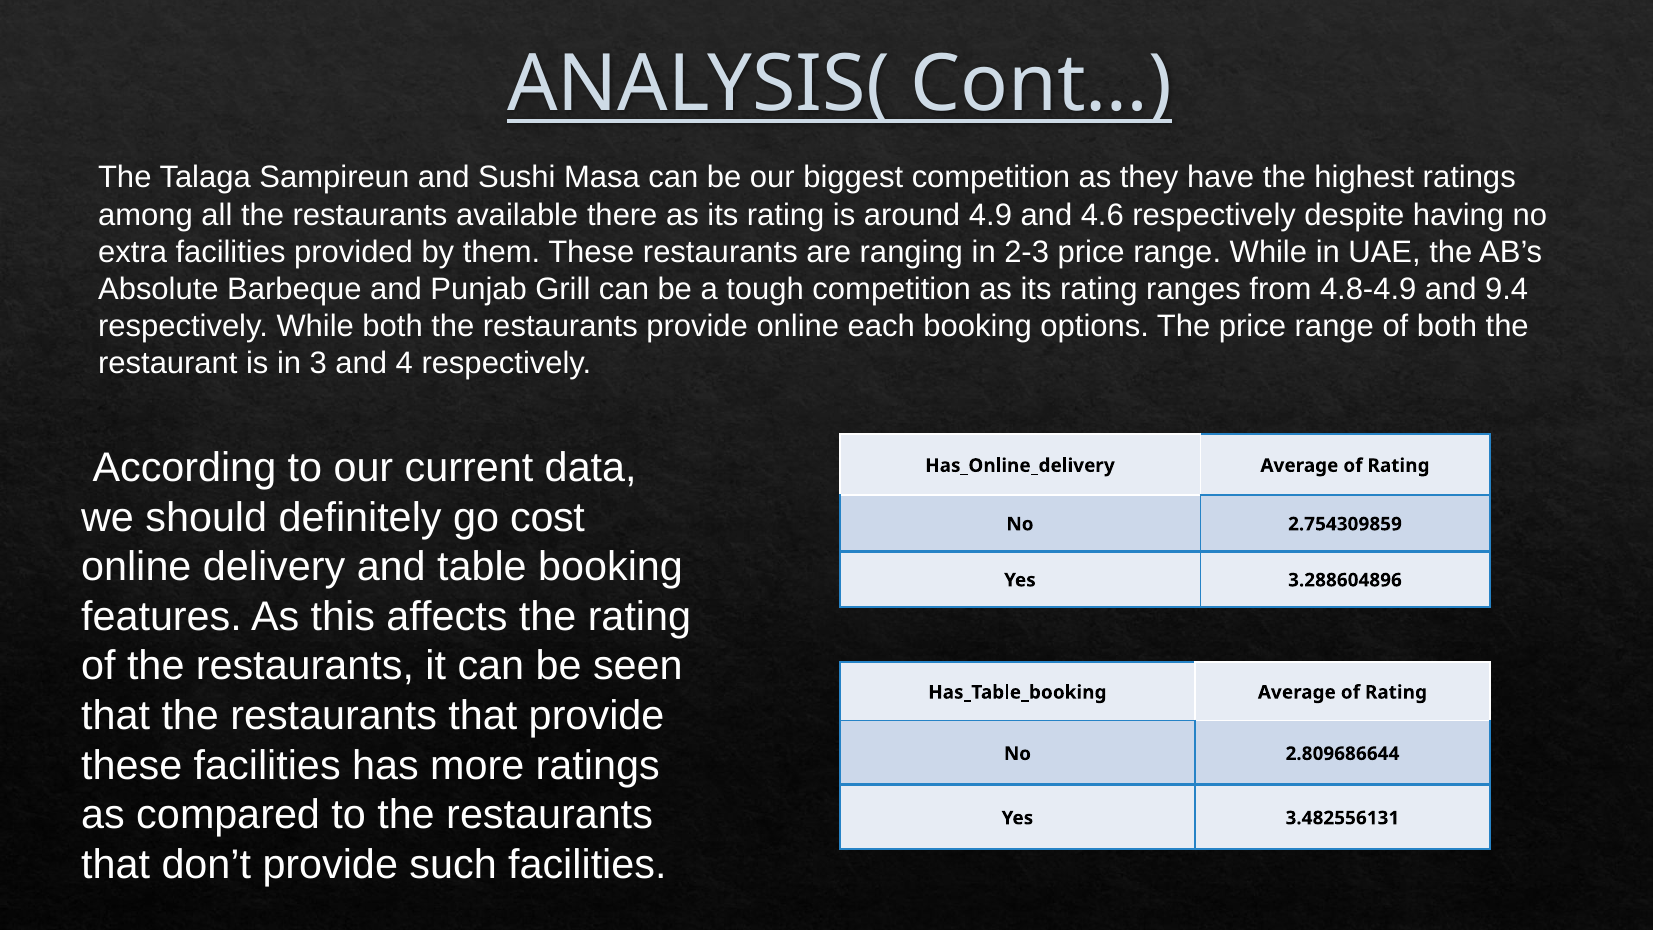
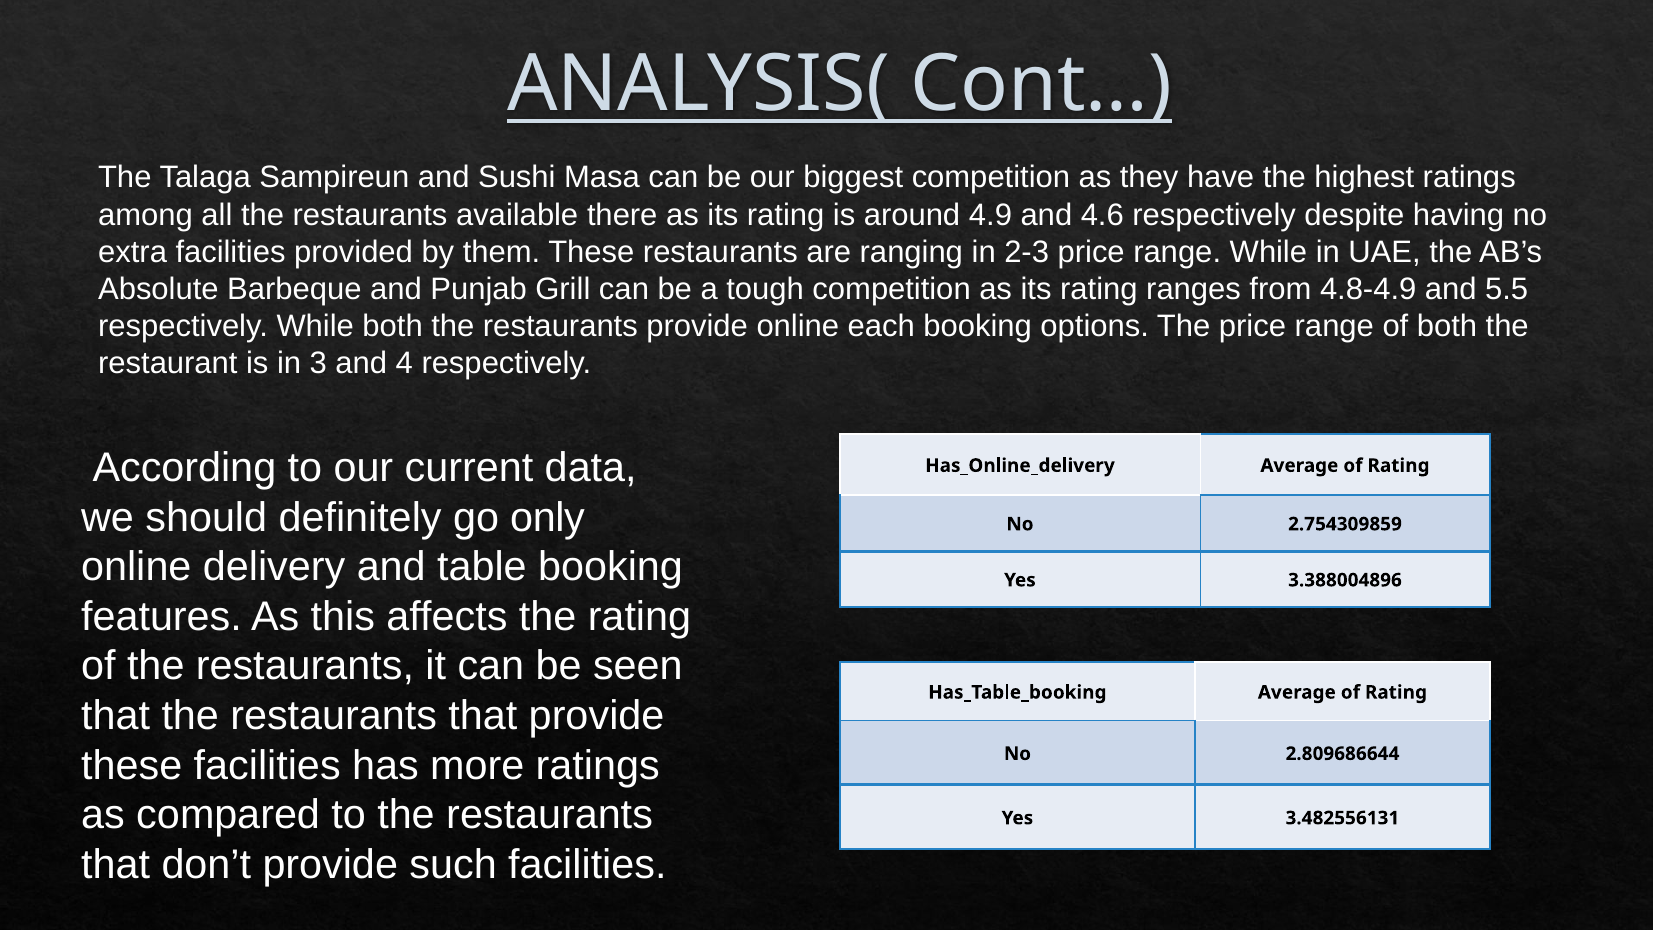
9.4: 9.4 -> 5.5 (1507, 289)
cost: cost -> only (548, 517)
3.288604896: 3.288604896 -> 3.388004896 (1345, 580)
